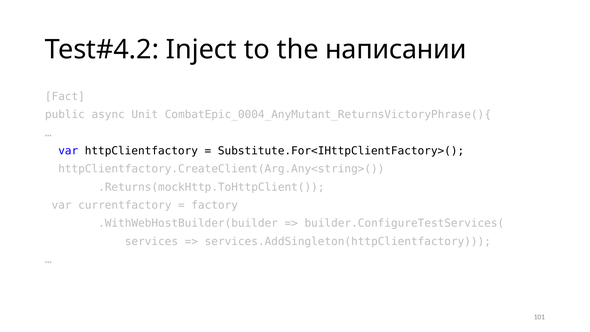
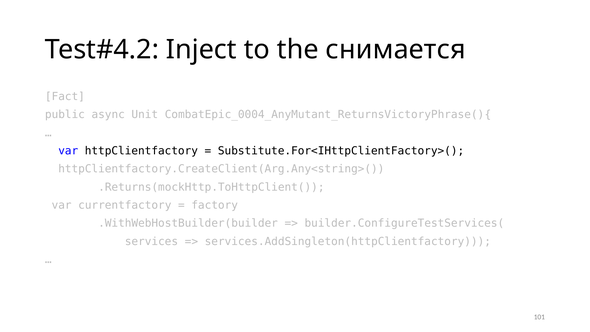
написании: написании -> снимается (396, 50)
